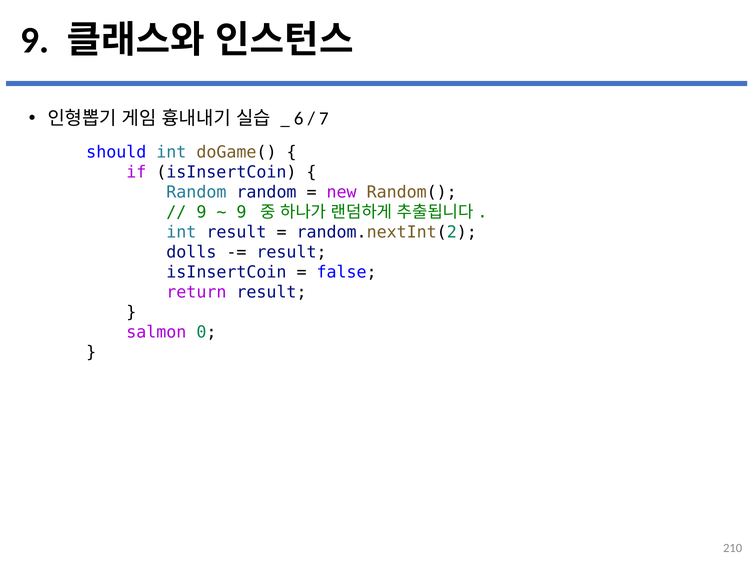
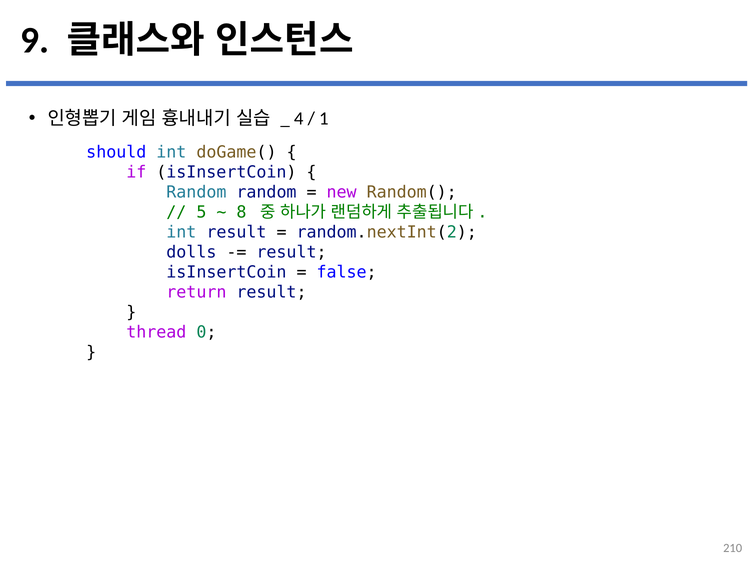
6: 6 -> 4 (299, 119)
7: 7 -> 1 (324, 119)
9: 9 -> 5 (201, 212)
9: 9 -> 8 (241, 212)
salmon: salmon -> thread (156, 333)
